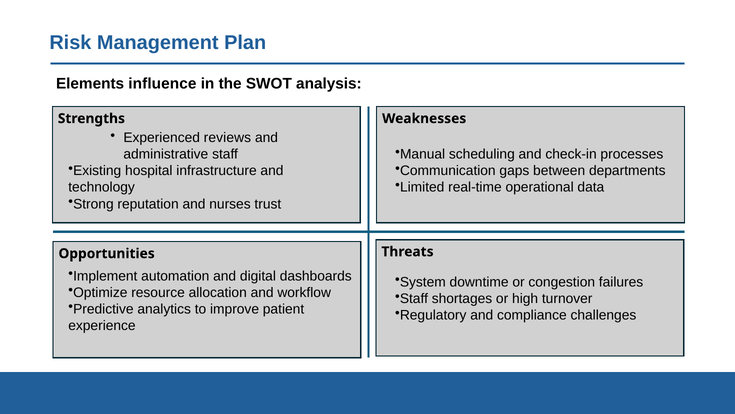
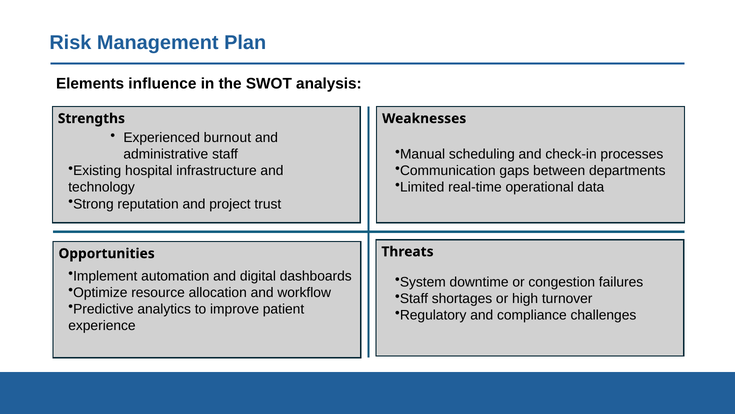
reviews: reviews -> burnout (227, 138)
nurses: nurses -> project (230, 204)
